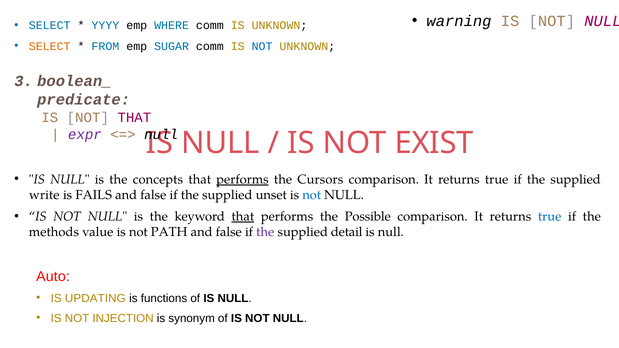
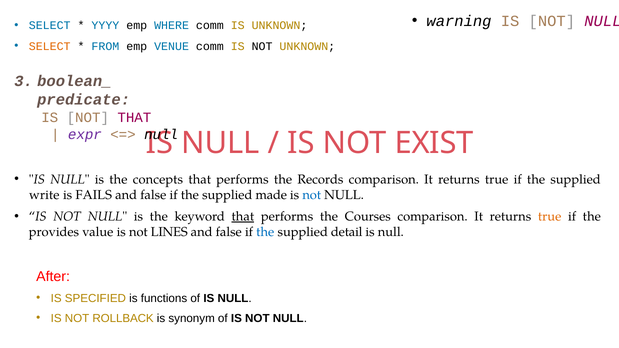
SUGAR: SUGAR -> VENUE (172, 46)
NOT colour: blue -> black (262, 46)
performs underline: present -> none (243, 179)
Cursors: Cursors -> Records (320, 179)
unset: unset -> made (271, 195)
Possible: Possible -> Courses (368, 217)
true colour: blue -> orange (550, 217)
methods: methods -> provides (54, 232)
PATH: PATH -> LINES (169, 232)
the colour: purple -> blue (265, 232)
Auto: Auto -> After (53, 277)
UPDATING: UPDATING -> SPECIFIED (95, 298)
INJECTION: INJECTION -> ROLLBACK (123, 318)
